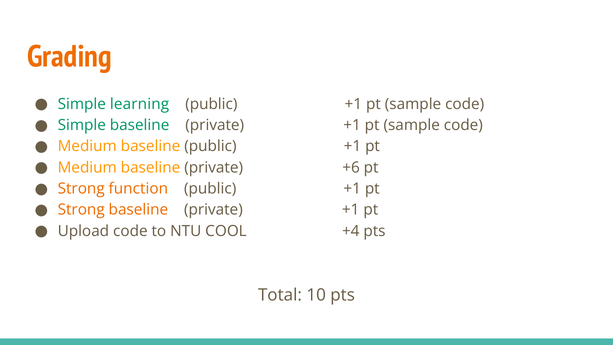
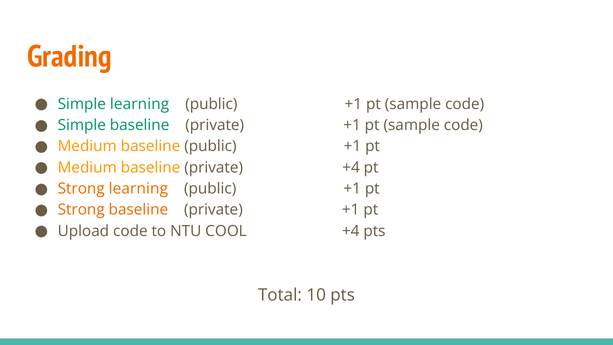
private +6: +6 -> +4 (351, 167)
Strong function: function -> learning (138, 189)
